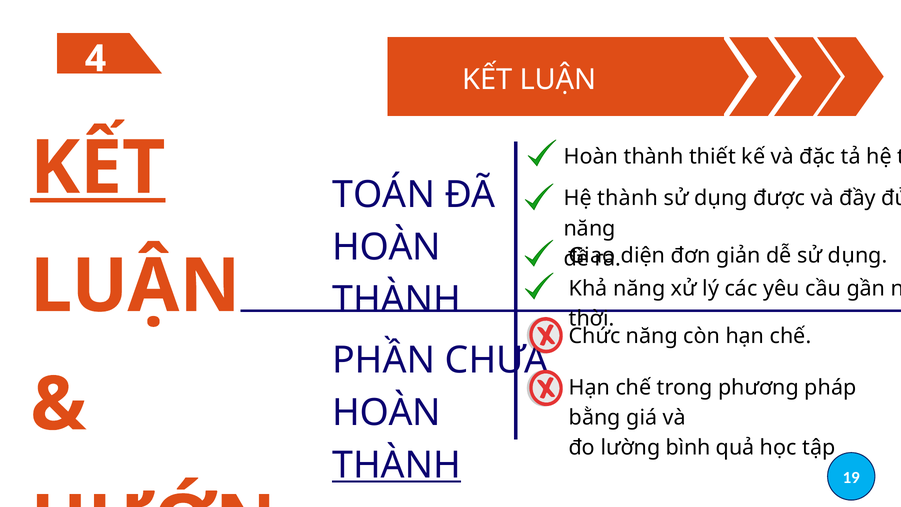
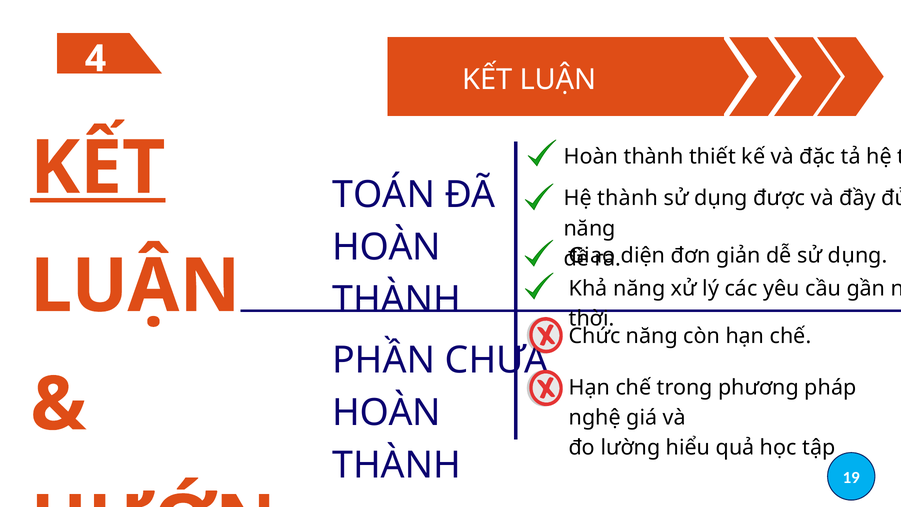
bằng: bằng -> nghệ (595, 418)
bình: bình -> hiểu (688, 448)
THÀNH underline: present -> none (397, 465)
